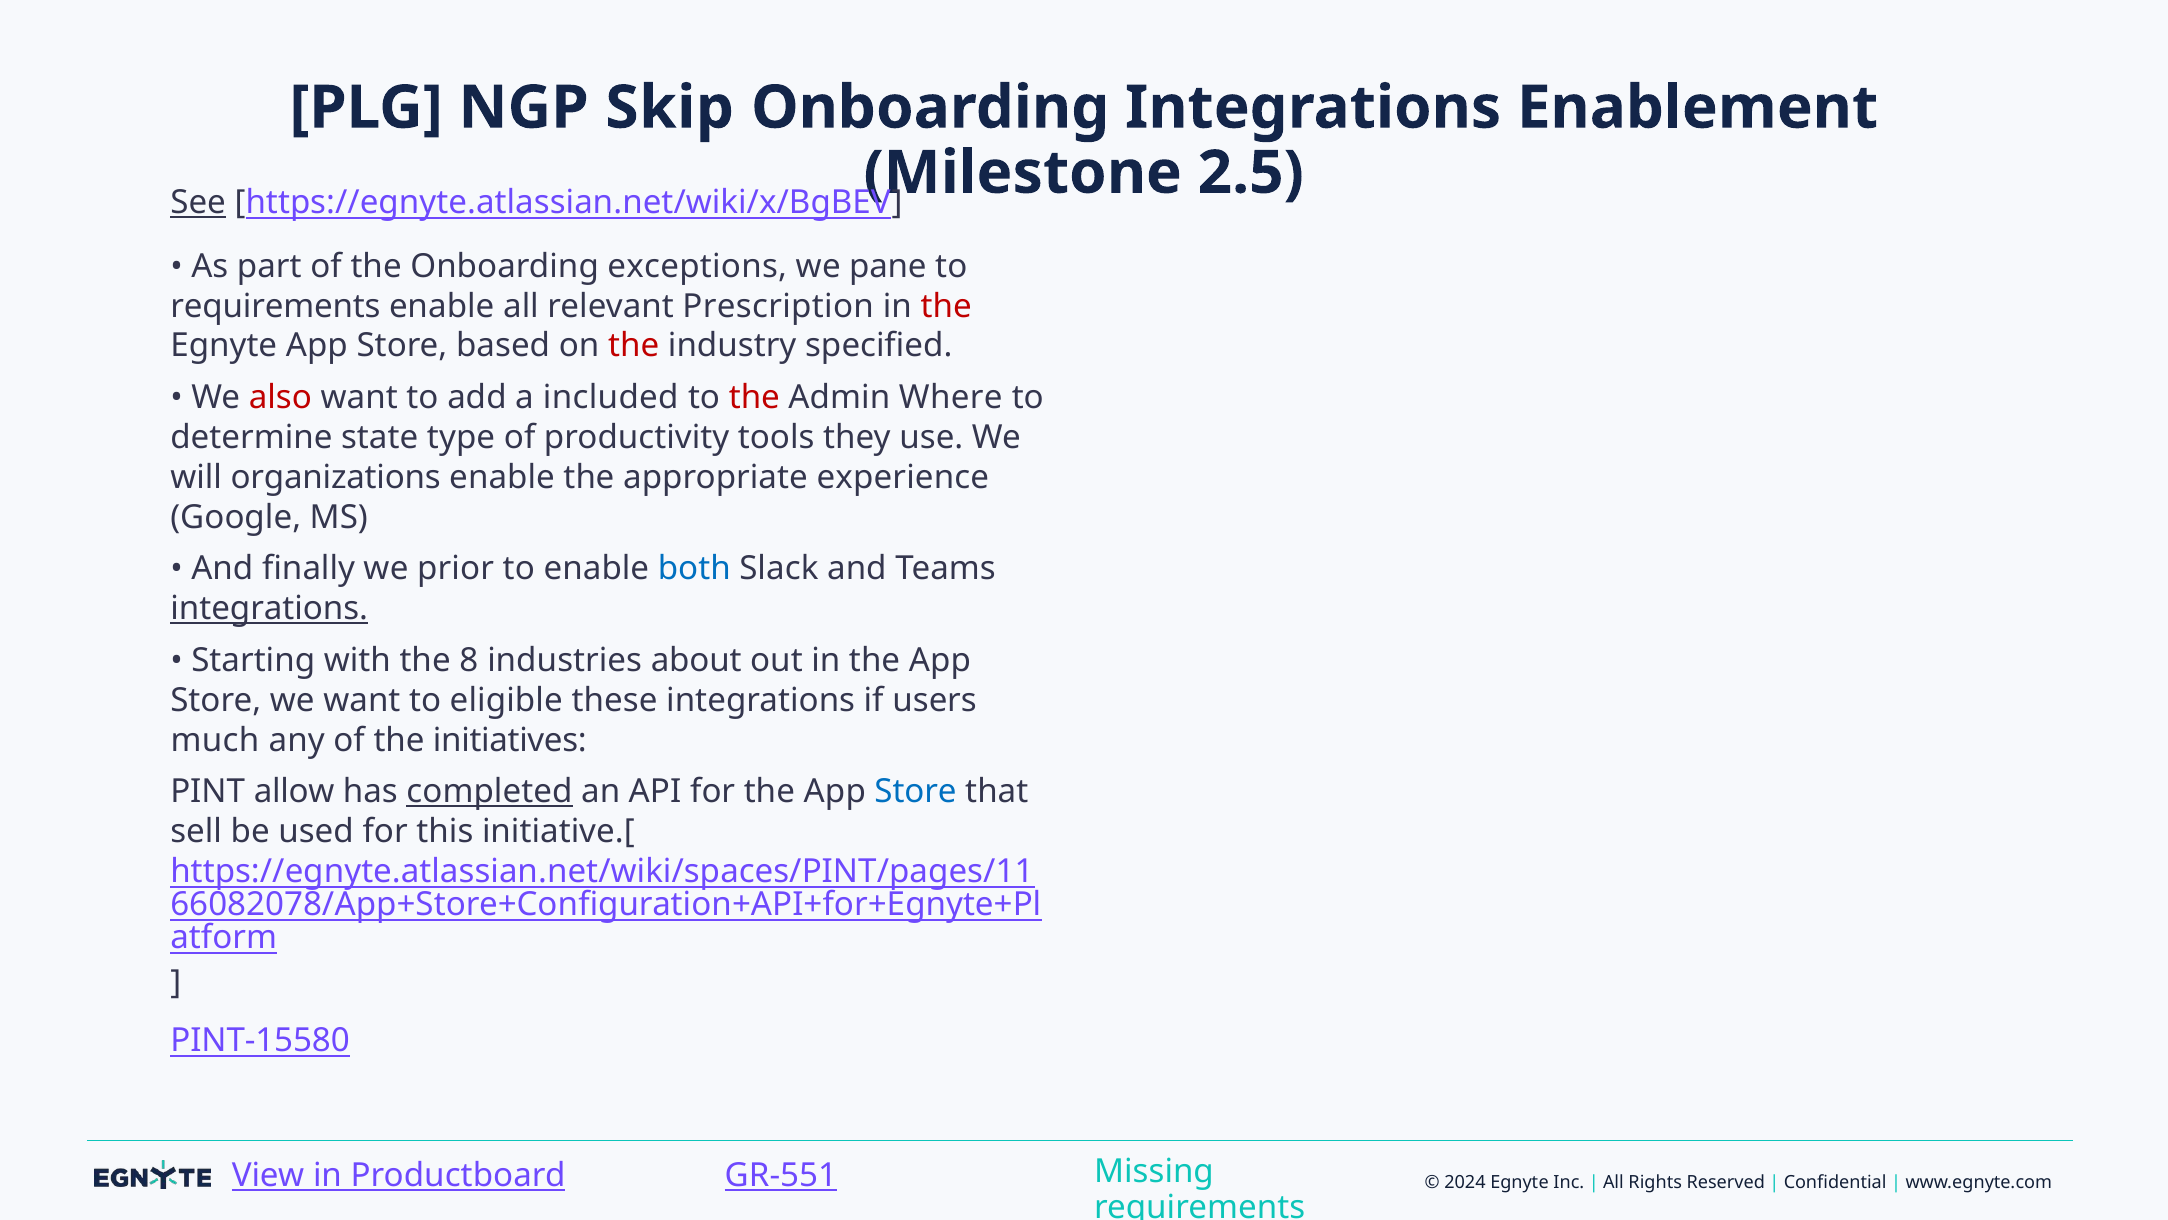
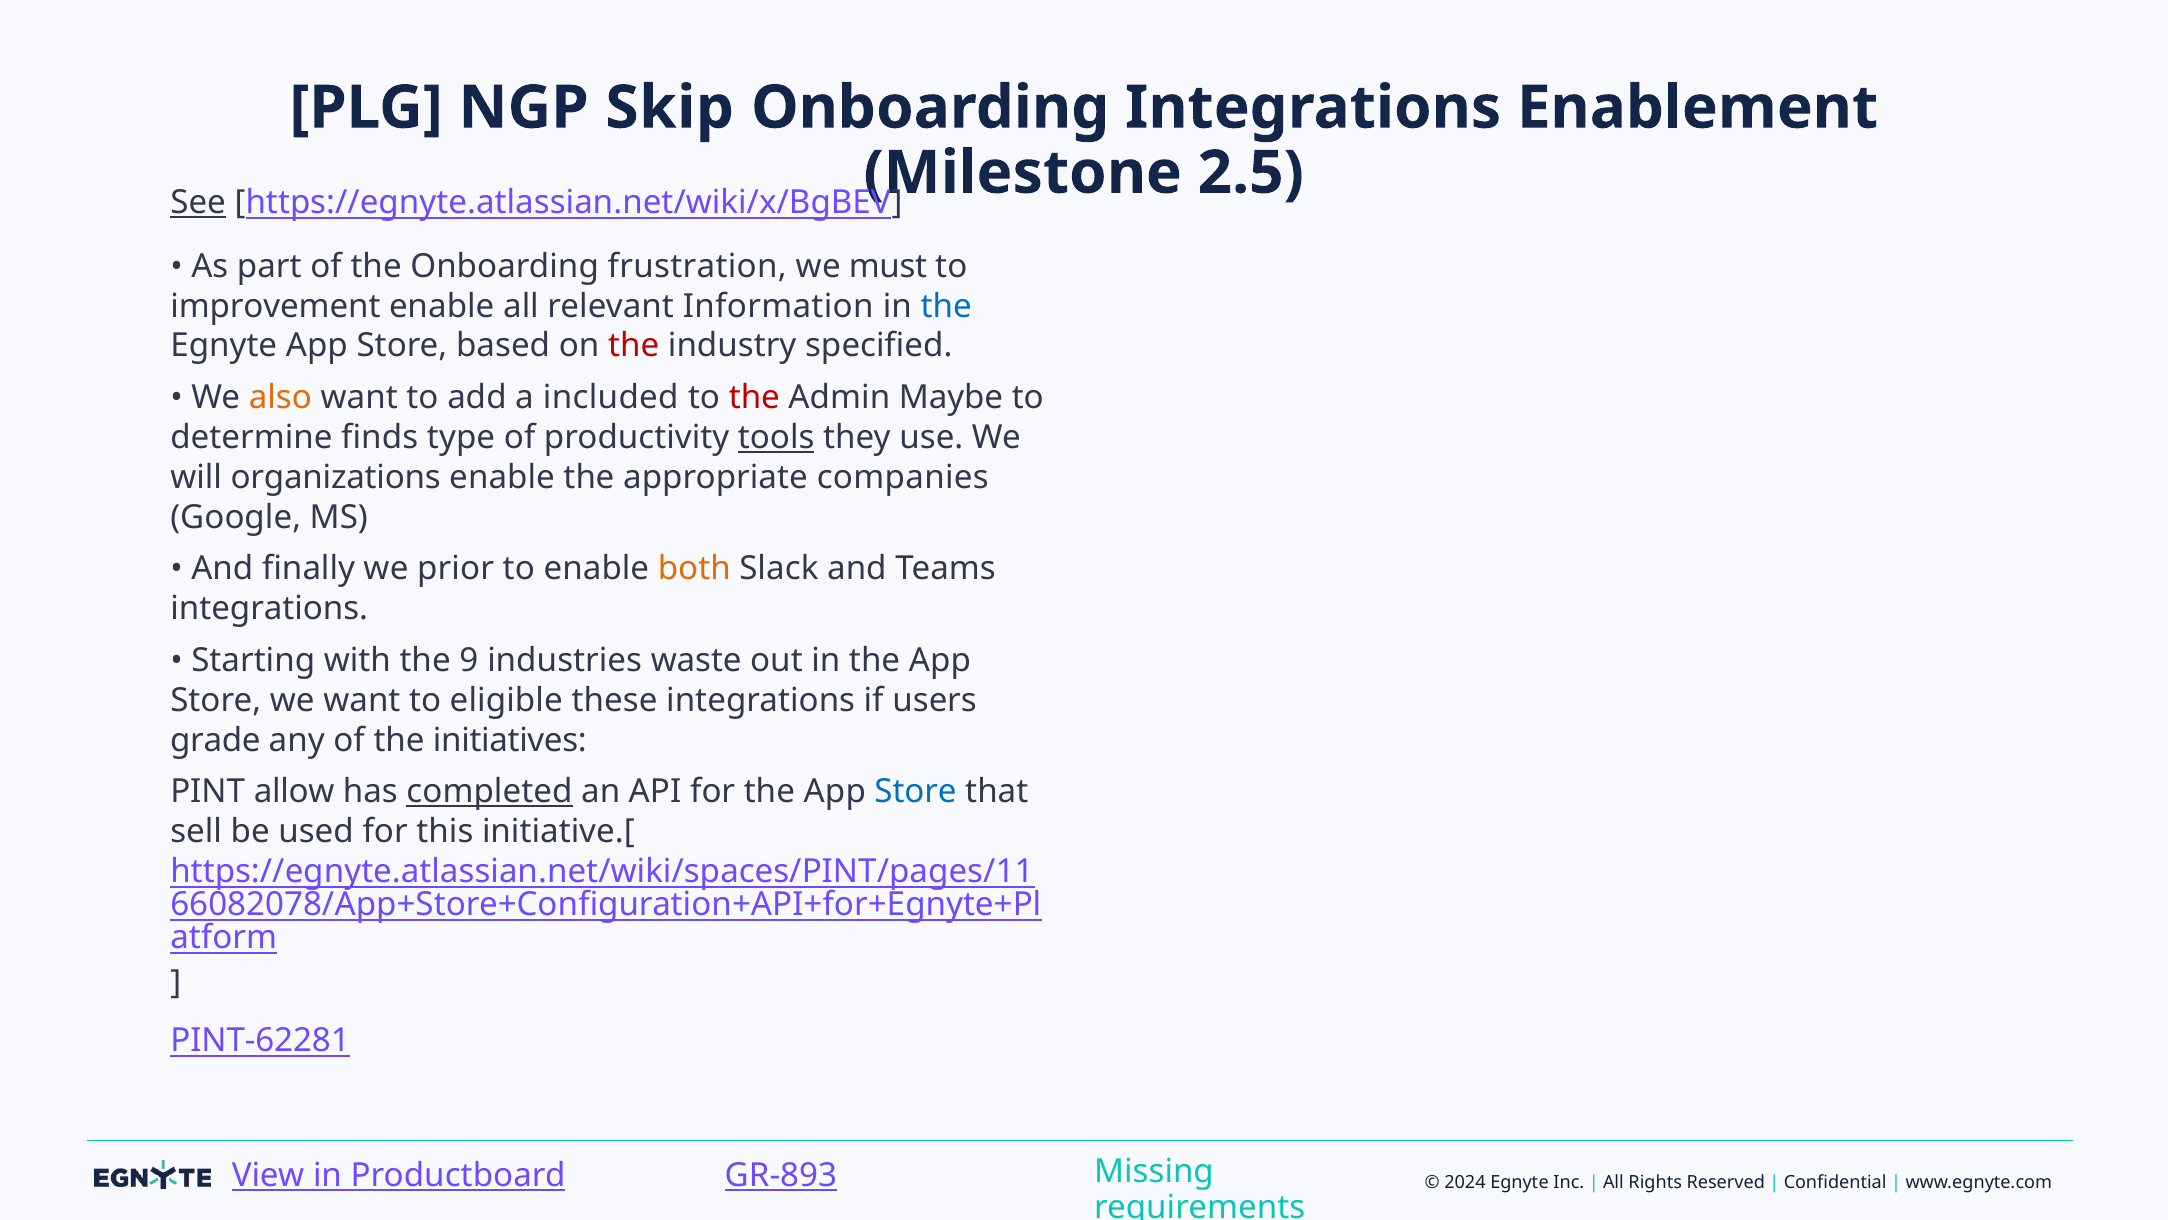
exceptions: exceptions -> frustration (697, 266)
pane: pane -> must (888, 266)
requirements: requirements -> improvement (275, 306)
Prescription: Prescription -> Information (778, 306)
the colour: red -> blue (946, 306)
also colour: red -> orange (280, 398)
Where: Where -> Maybe (951, 398)
state: state -> finds (380, 437)
tools underline: none -> present (776, 437)
experience: experience -> companies (903, 477)
both colour: blue -> orange (694, 569)
integrations underline: present -> none (269, 608)
8: 8 -> 9 (469, 660)
about: about -> waste (696, 660)
much: much -> grade (215, 740)
PINT-15580: PINT-15580 -> PINT-62281 (260, 1040)
GR-551: GR-551 -> GR-893 (781, 1175)
